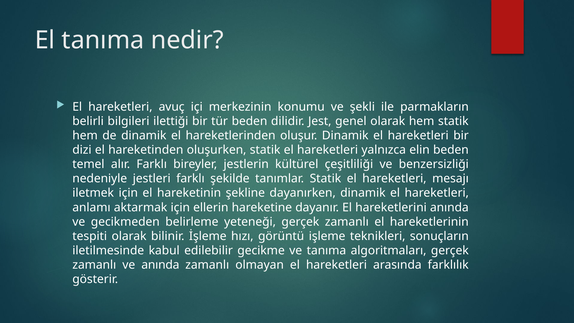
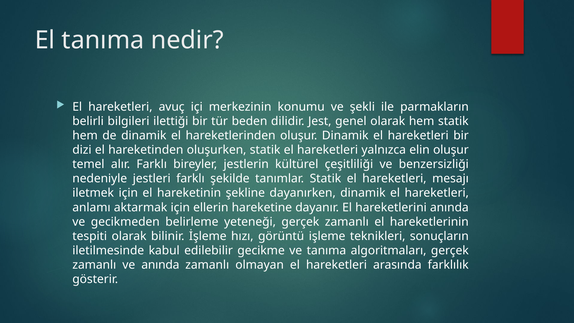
elin beden: beden -> oluşur (451, 150)
